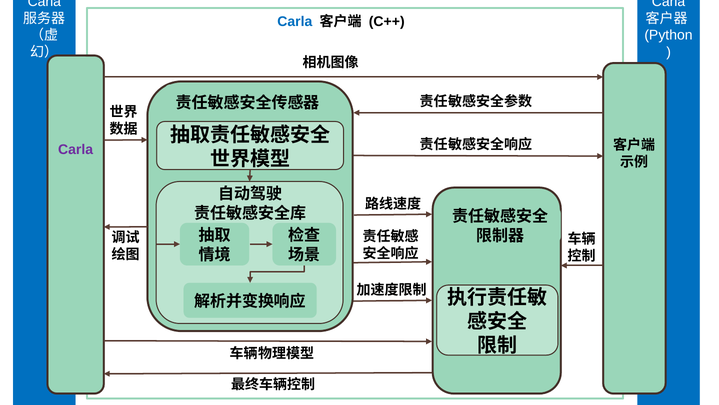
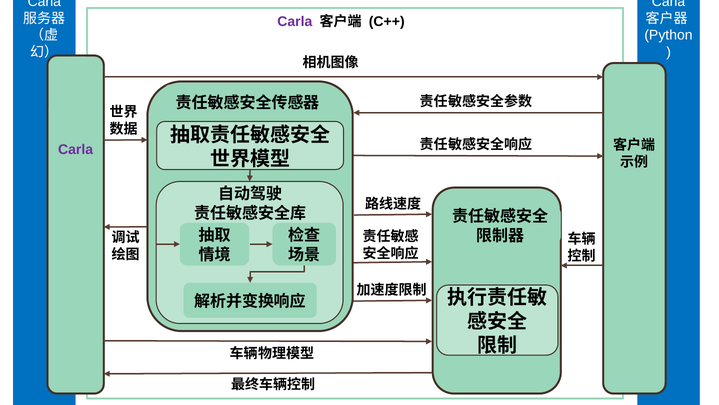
Carla colour: blue -> purple (295, 21)
